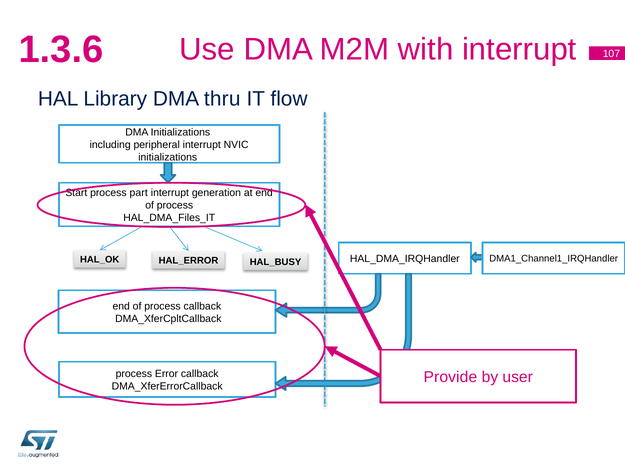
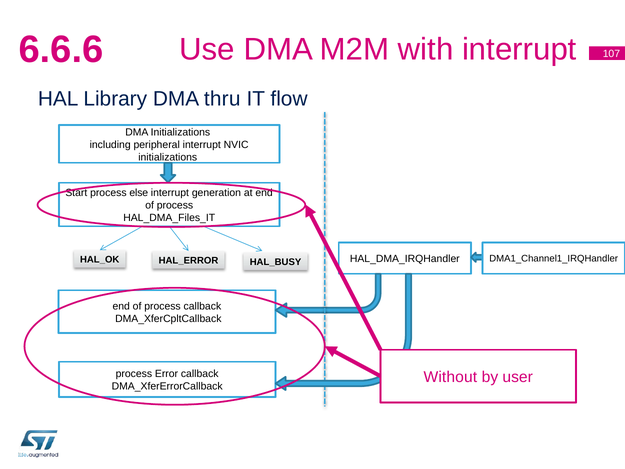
1.3.6: 1.3.6 -> 6.6.6 (61, 50)
part: part -> else (139, 193)
Provide: Provide -> Without (450, 377)
